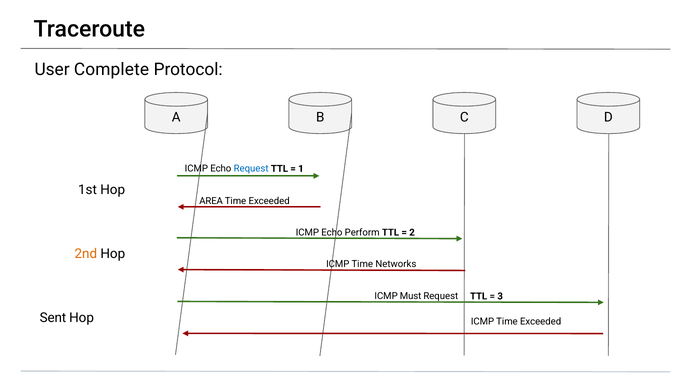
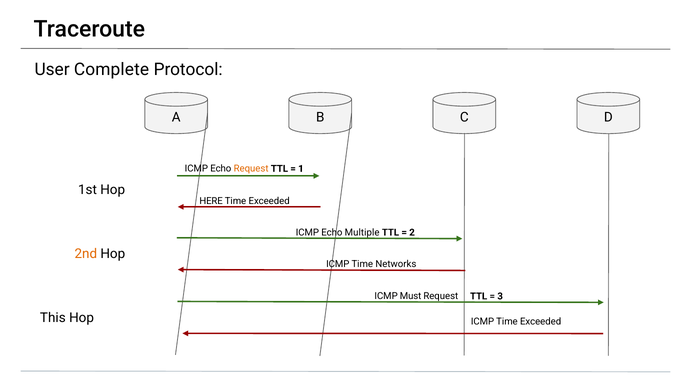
Request colour: blue -> orange (251, 169)
AREA: AREA -> HERE (211, 201)
Perform: Perform -> Multiple (362, 232)
Sent: Sent -> This (53, 317)
